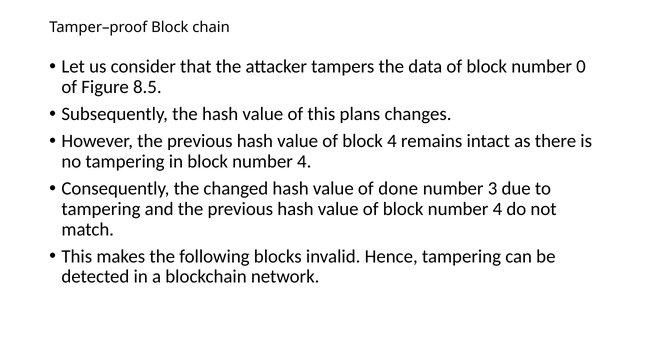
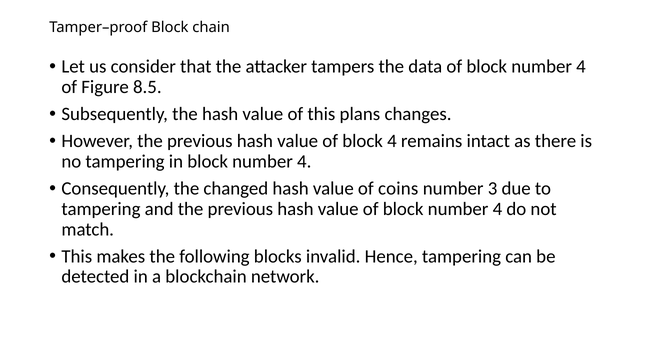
0: 0 -> 4 (581, 67)
done: done -> coins (398, 189)
